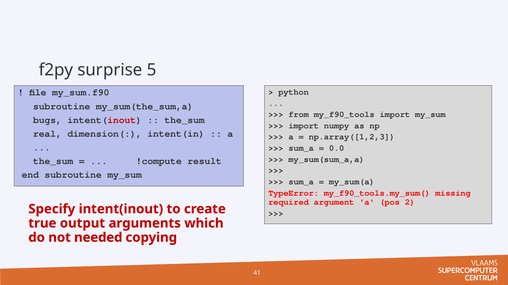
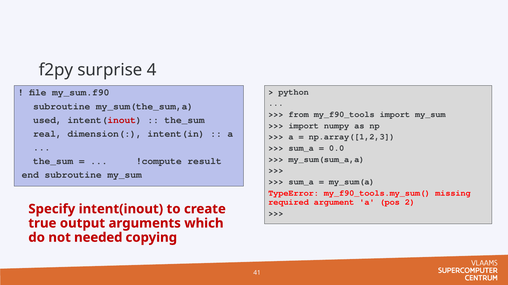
5: 5 -> 4 (152, 70)
bugs: bugs -> used (47, 120)
